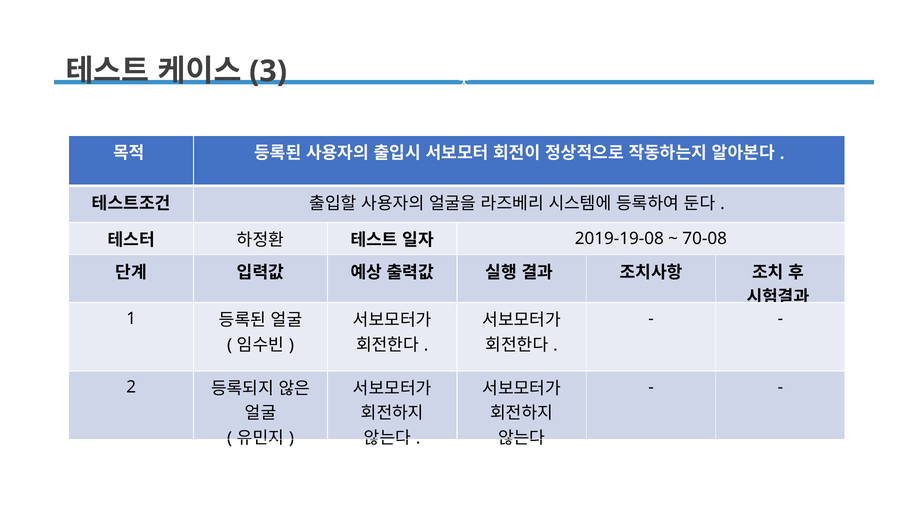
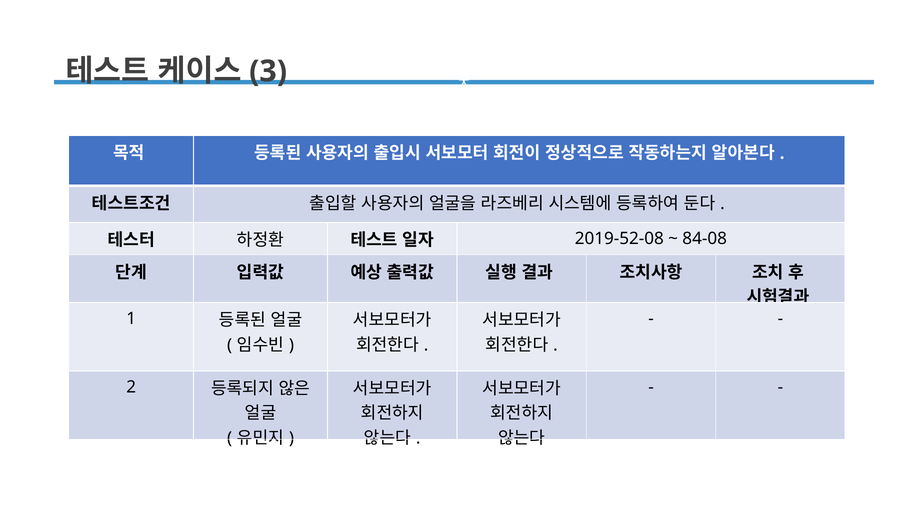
2019-19-08: 2019-19-08 -> 2019-52-08 (619, 239)
70-08: 70-08 -> 84-08 (705, 239)
